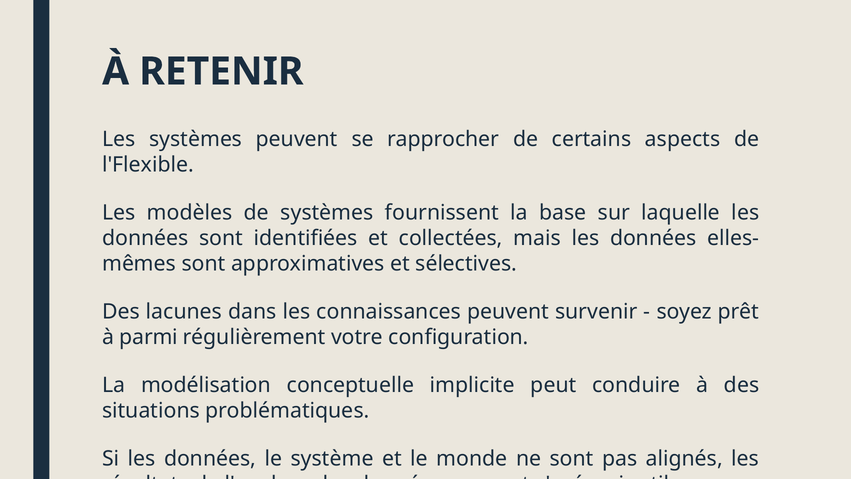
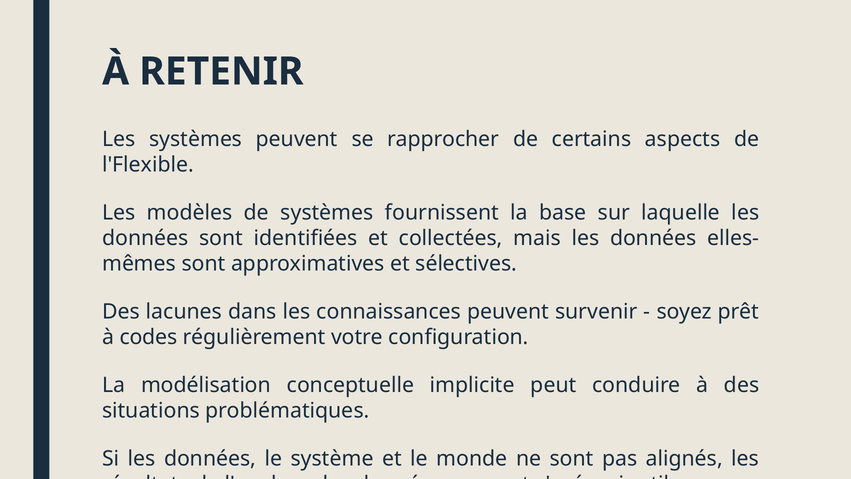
parmi: parmi -> codes (149, 337)
